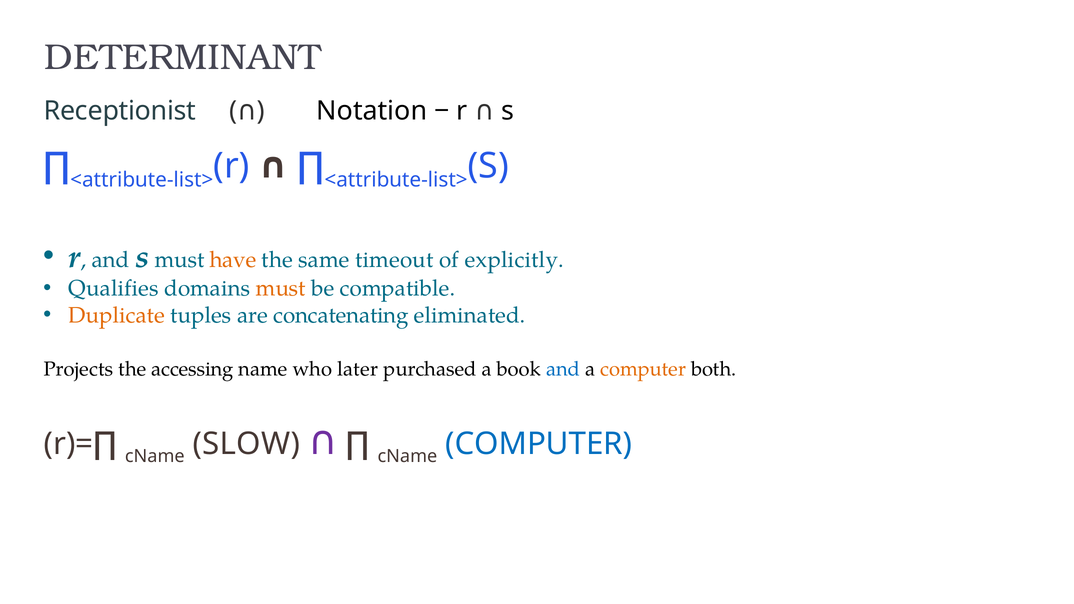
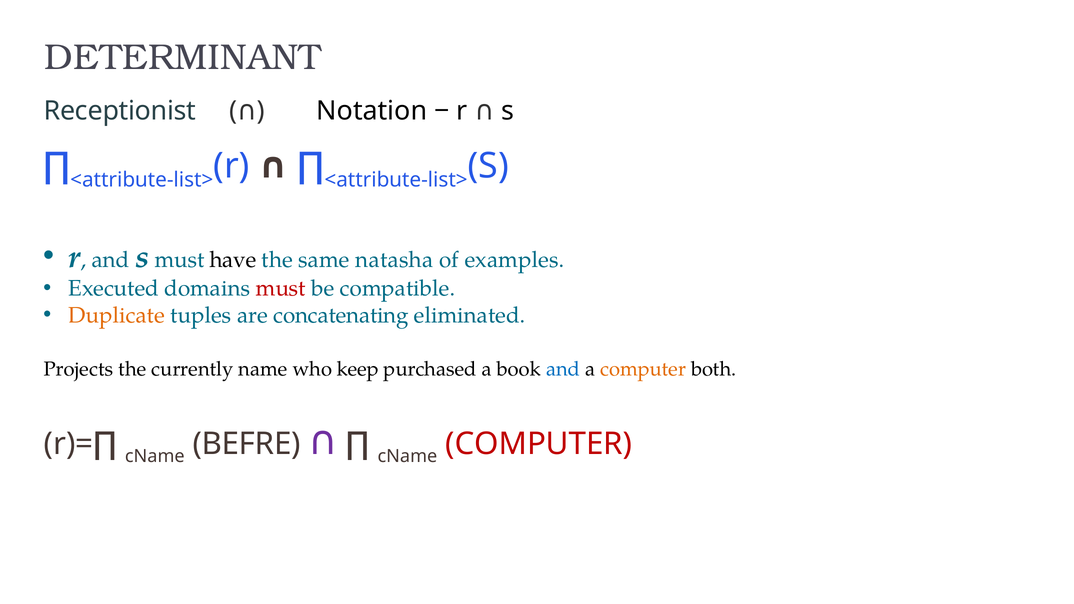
have colour: orange -> black (233, 260)
timeout: timeout -> natasha (394, 260)
explicitly: explicitly -> examples (514, 260)
Qualifies: Qualifies -> Executed (114, 289)
must colour: orange -> red (281, 289)
accessing: accessing -> currently (192, 369)
later: later -> keep (358, 369)
SLOW: SLOW -> BEFRE (247, 444)
COMPUTER colour: blue -> red (539, 444)
